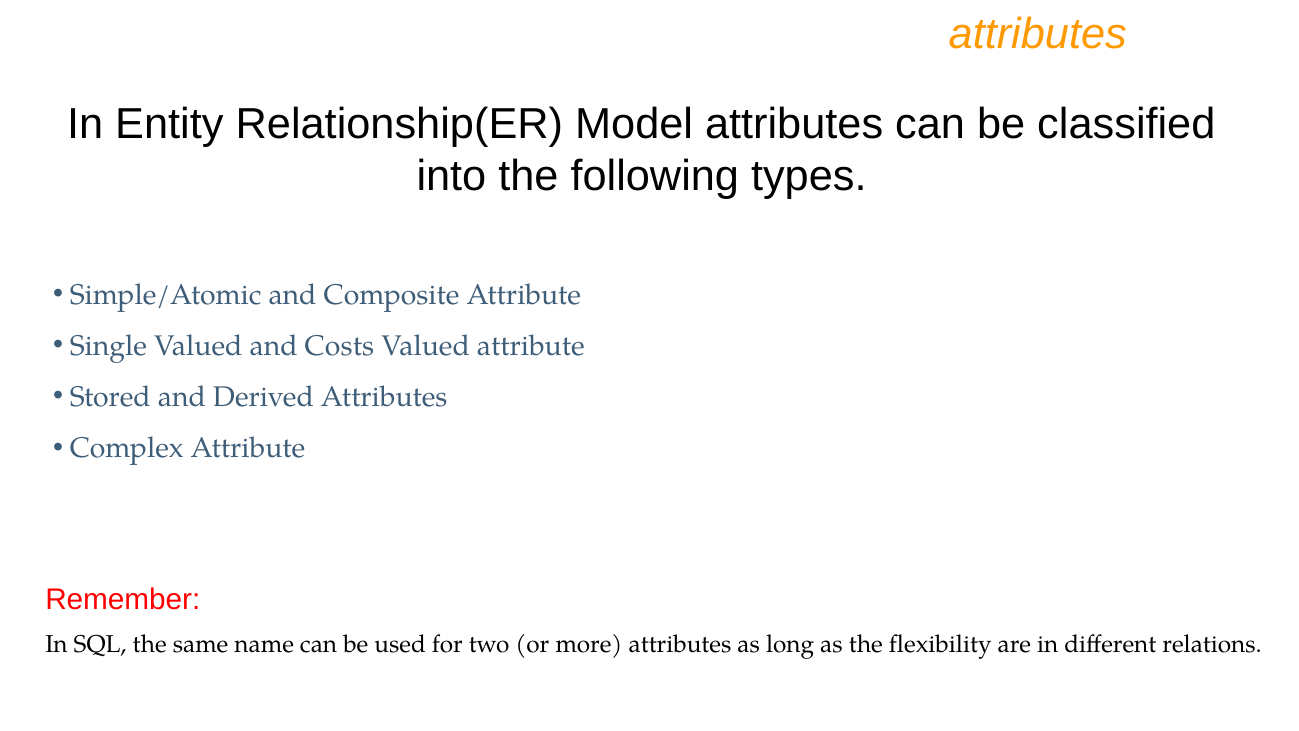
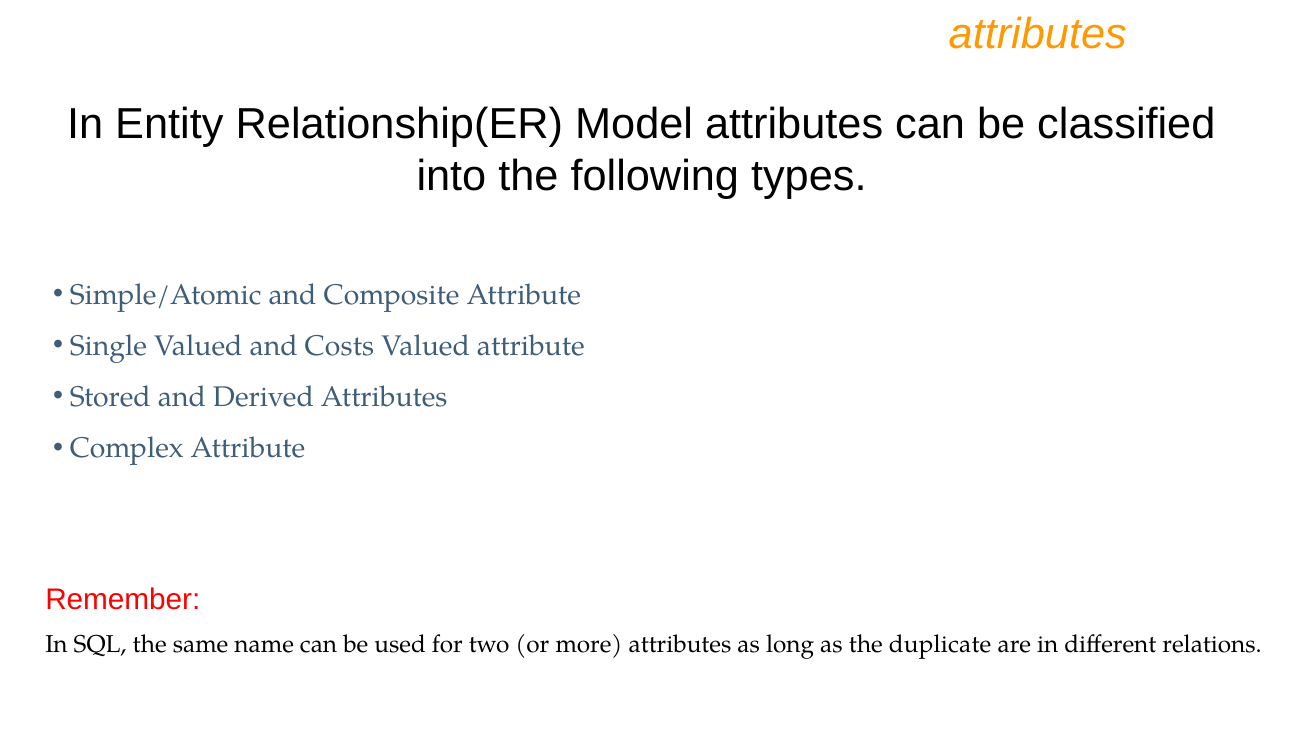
flexibility: flexibility -> duplicate (940, 644)
